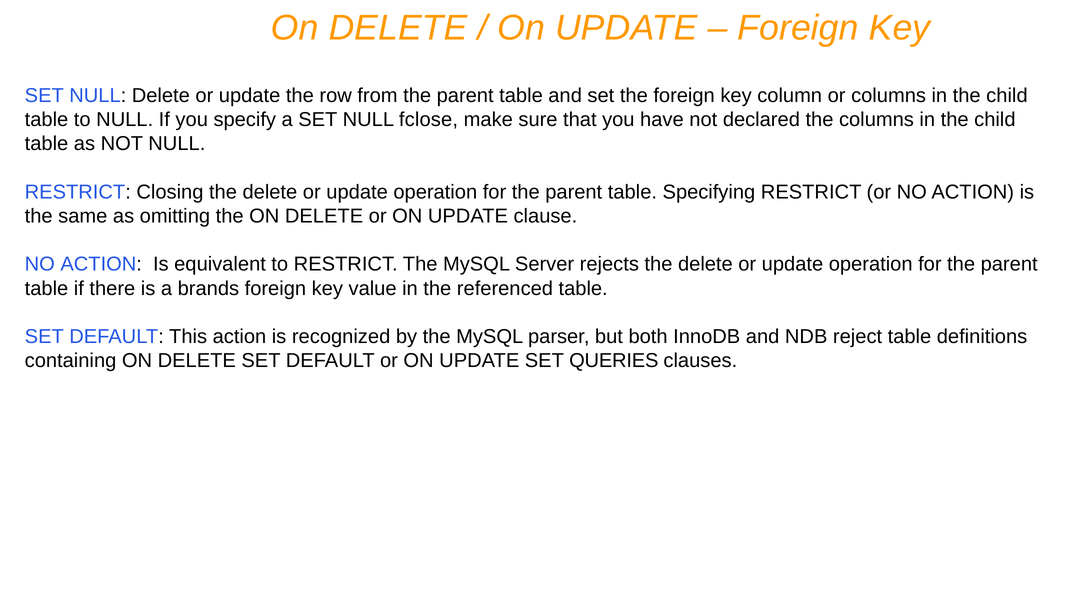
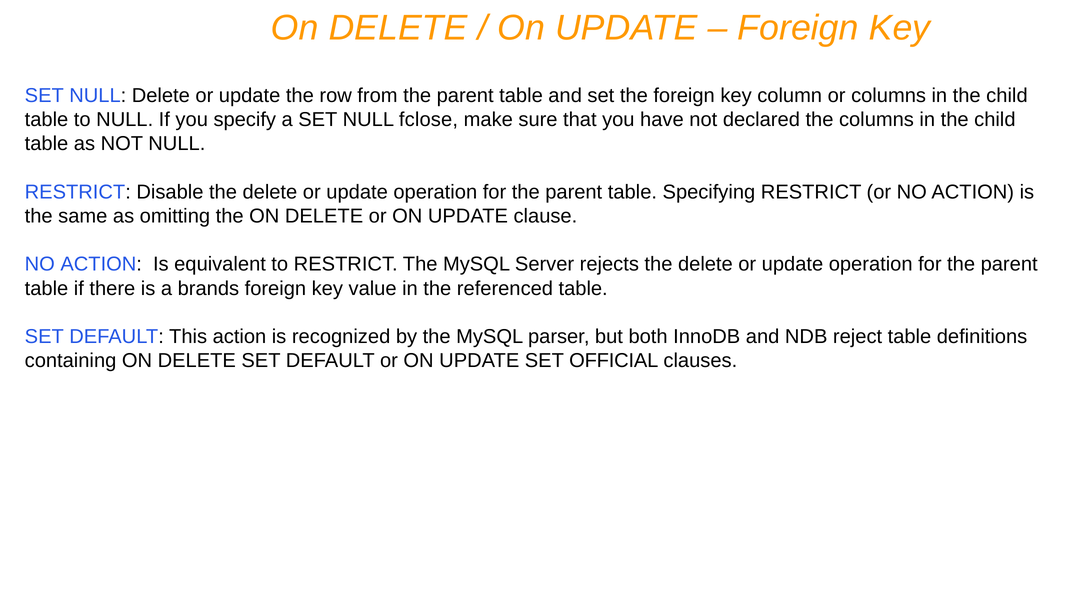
Closing: Closing -> Disable (170, 192)
QUERIES: QUERIES -> OFFICIAL (614, 361)
